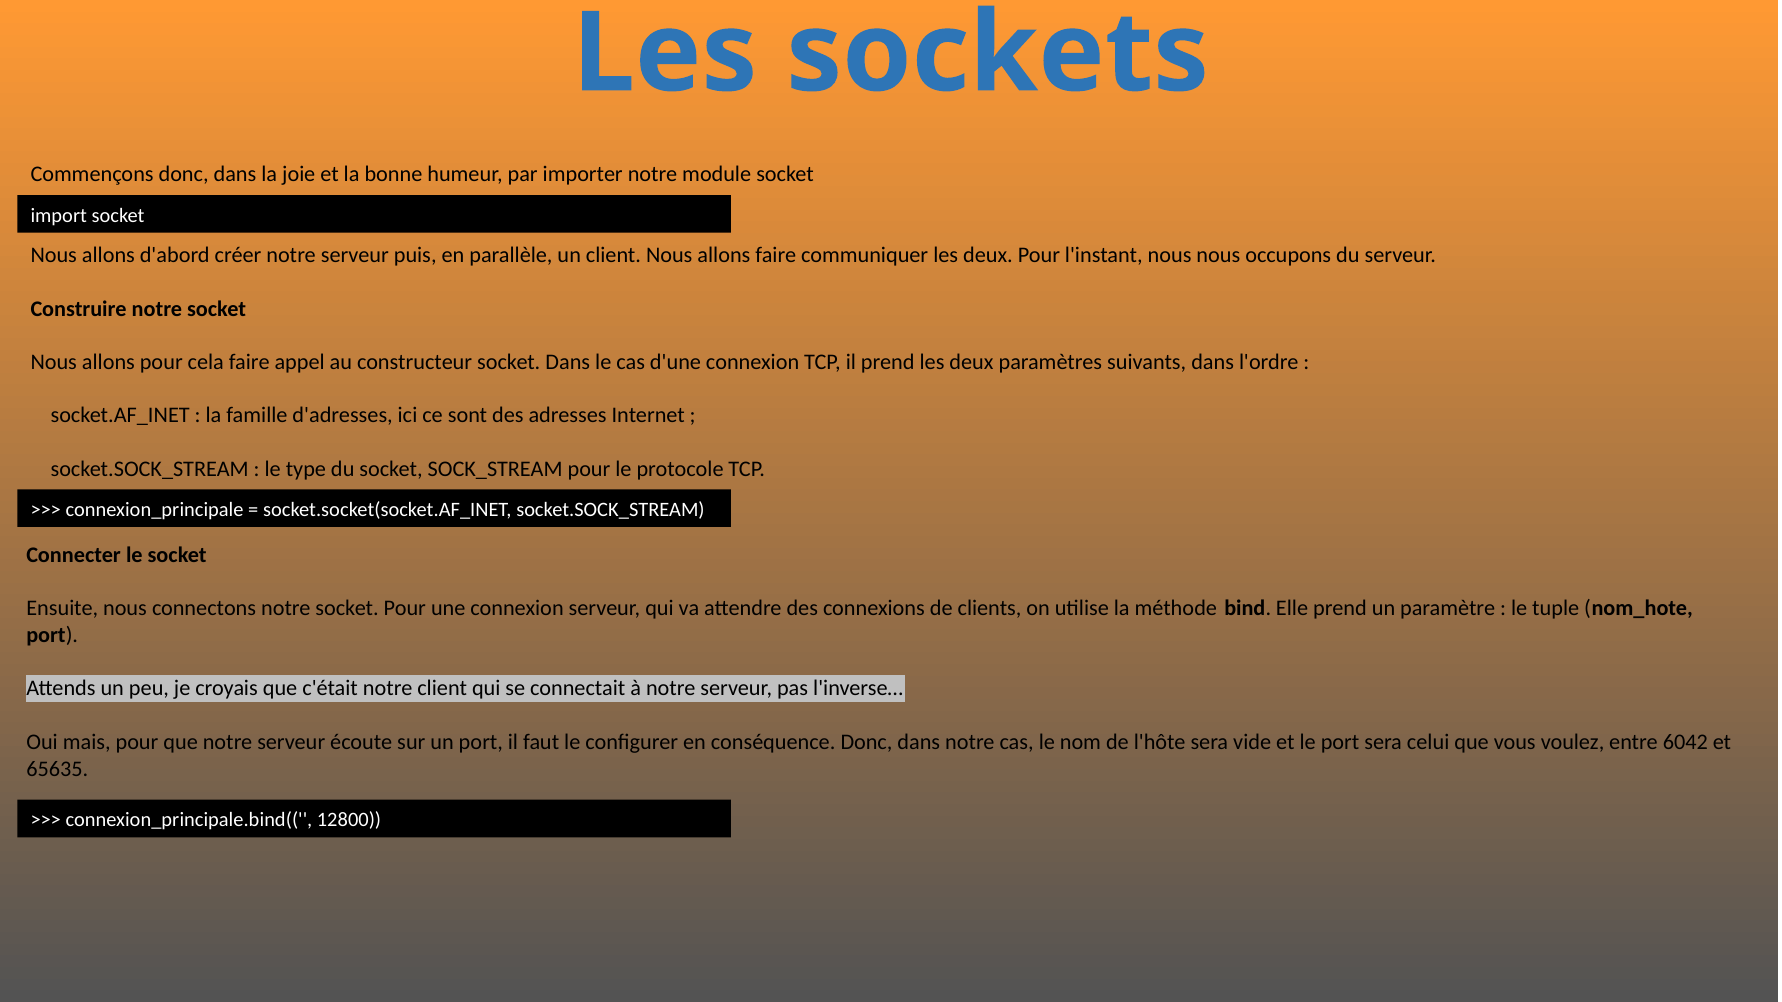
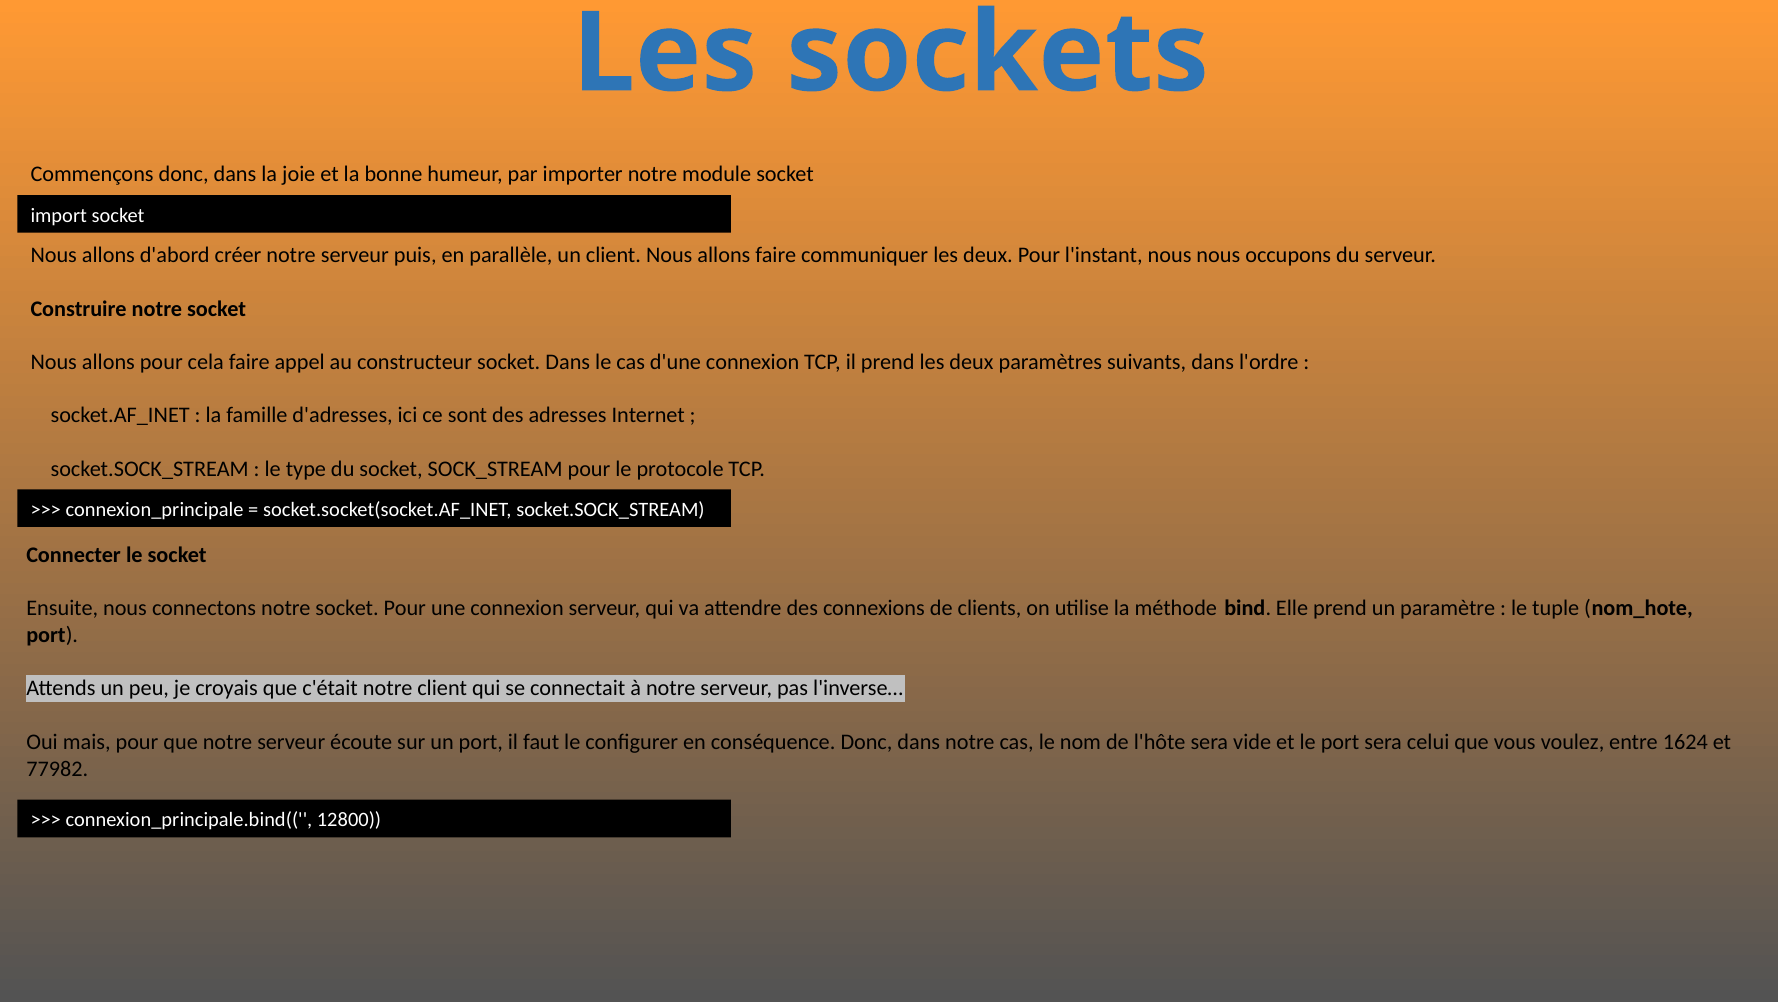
6042: 6042 -> 1624 (1685, 742)
65635: 65635 -> 77982 (57, 769)
